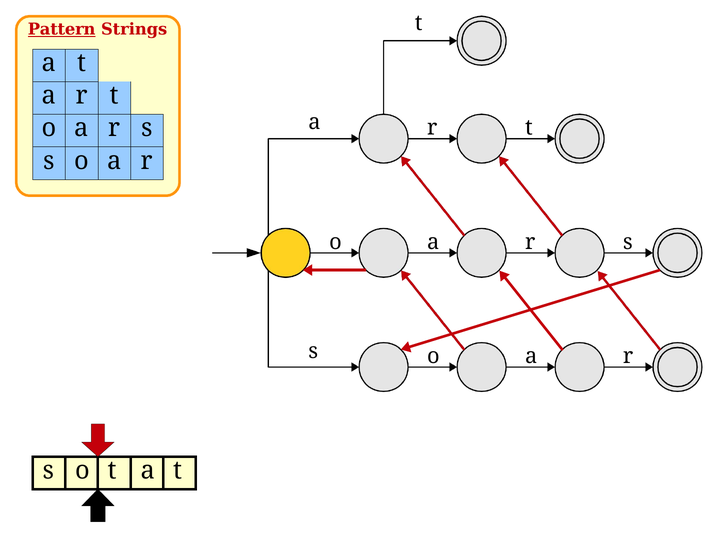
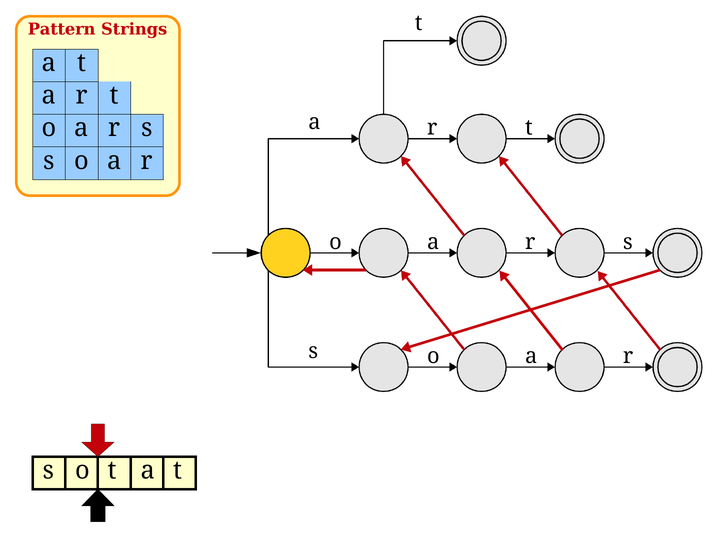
Pattern underline: present -> none (62, 30)
